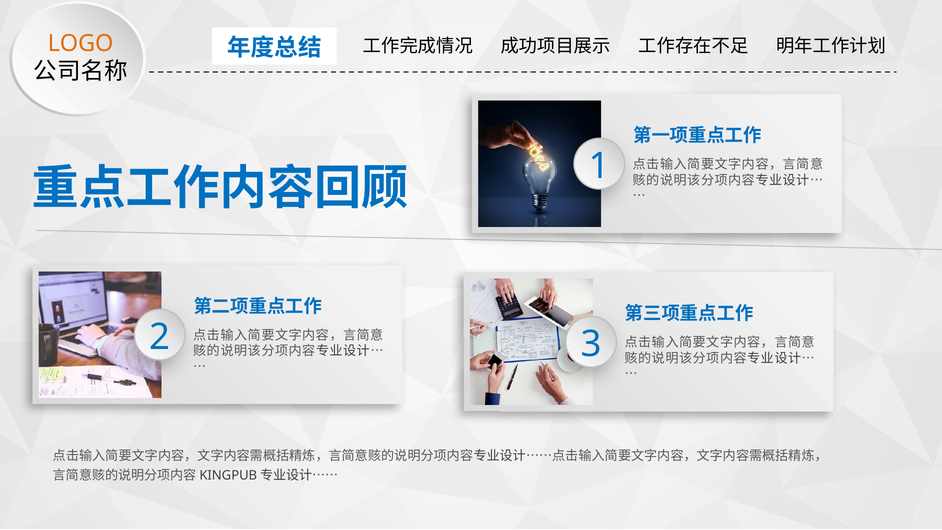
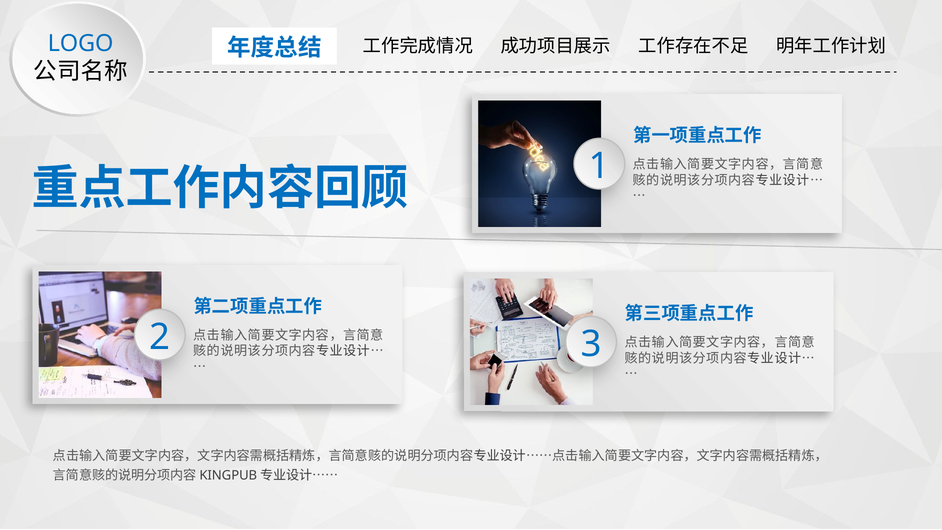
LOGO colour: orange -> blue (81, 43)
